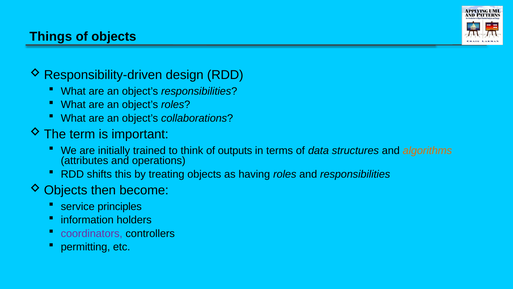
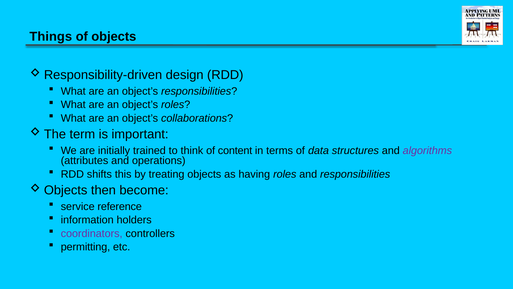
outputs: outputs -> content (235, 150)
algorithms colour: orange -> purple (427, 150)
principles: principles -> reference (120, 206)
